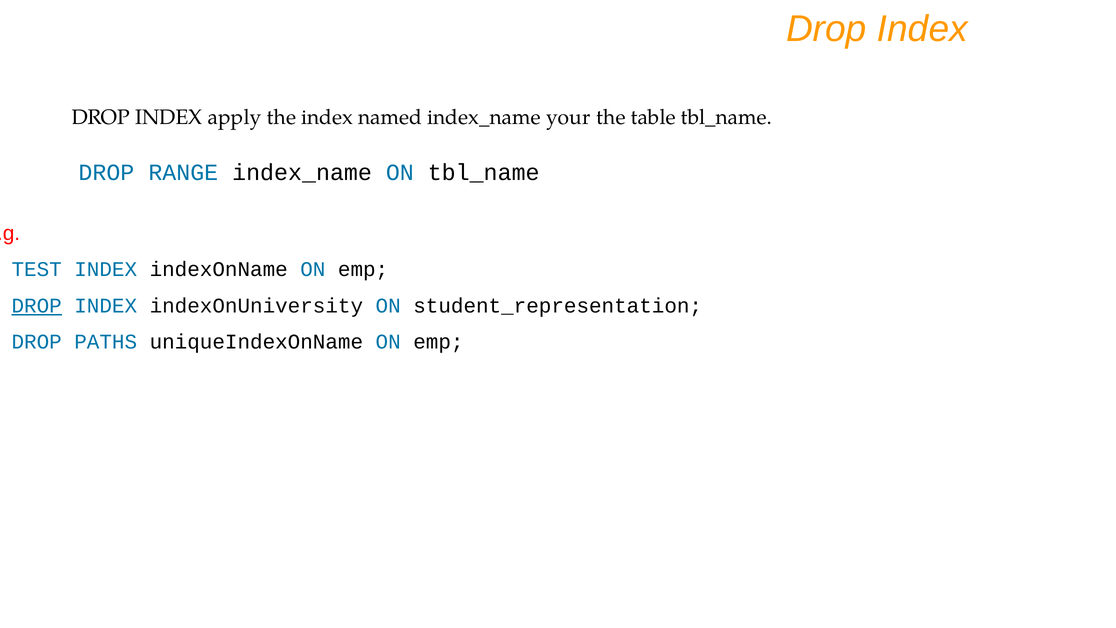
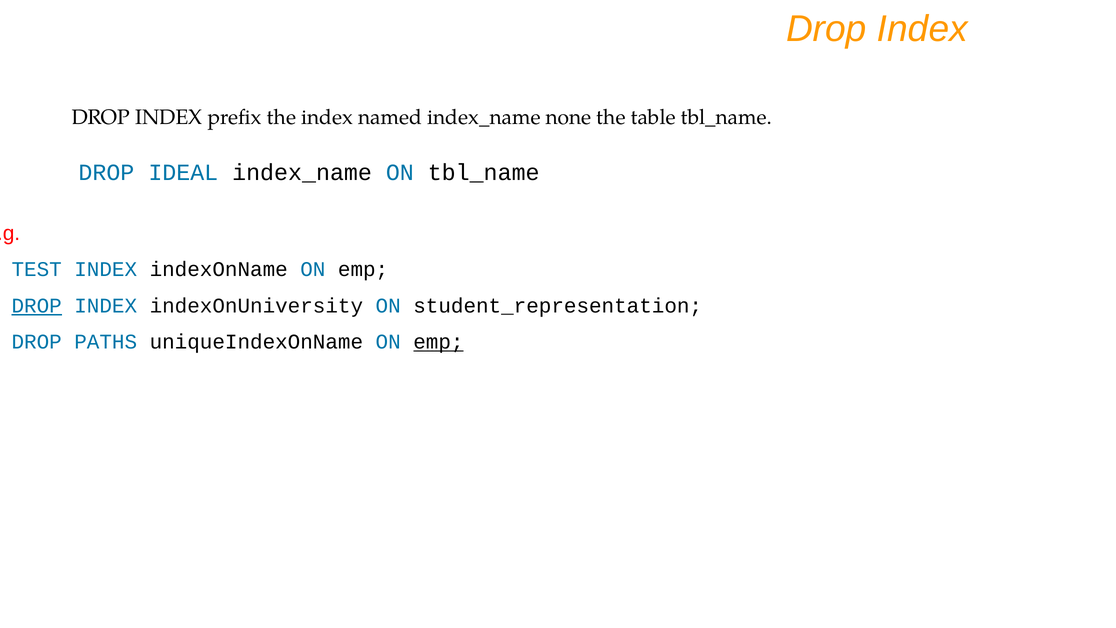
apply: apply -> prefix (235, 117)
your: your -> none (568, 117)
RANGE: RANGE -> IDEAL (183, 172)
emp underline: none -> present (438, 342)
